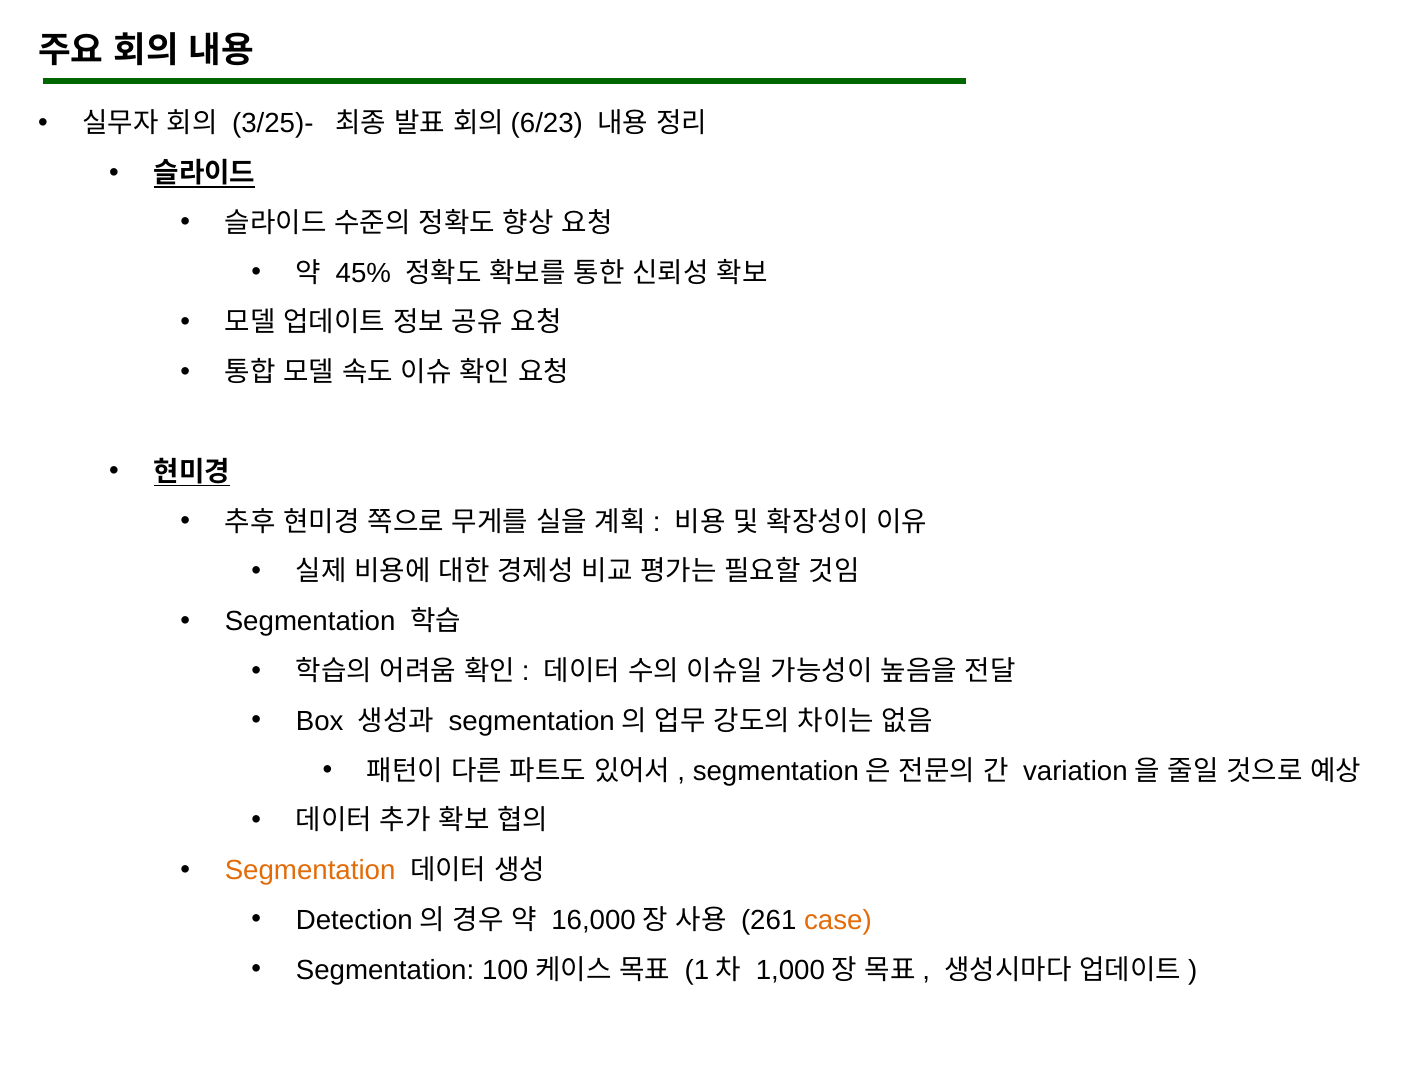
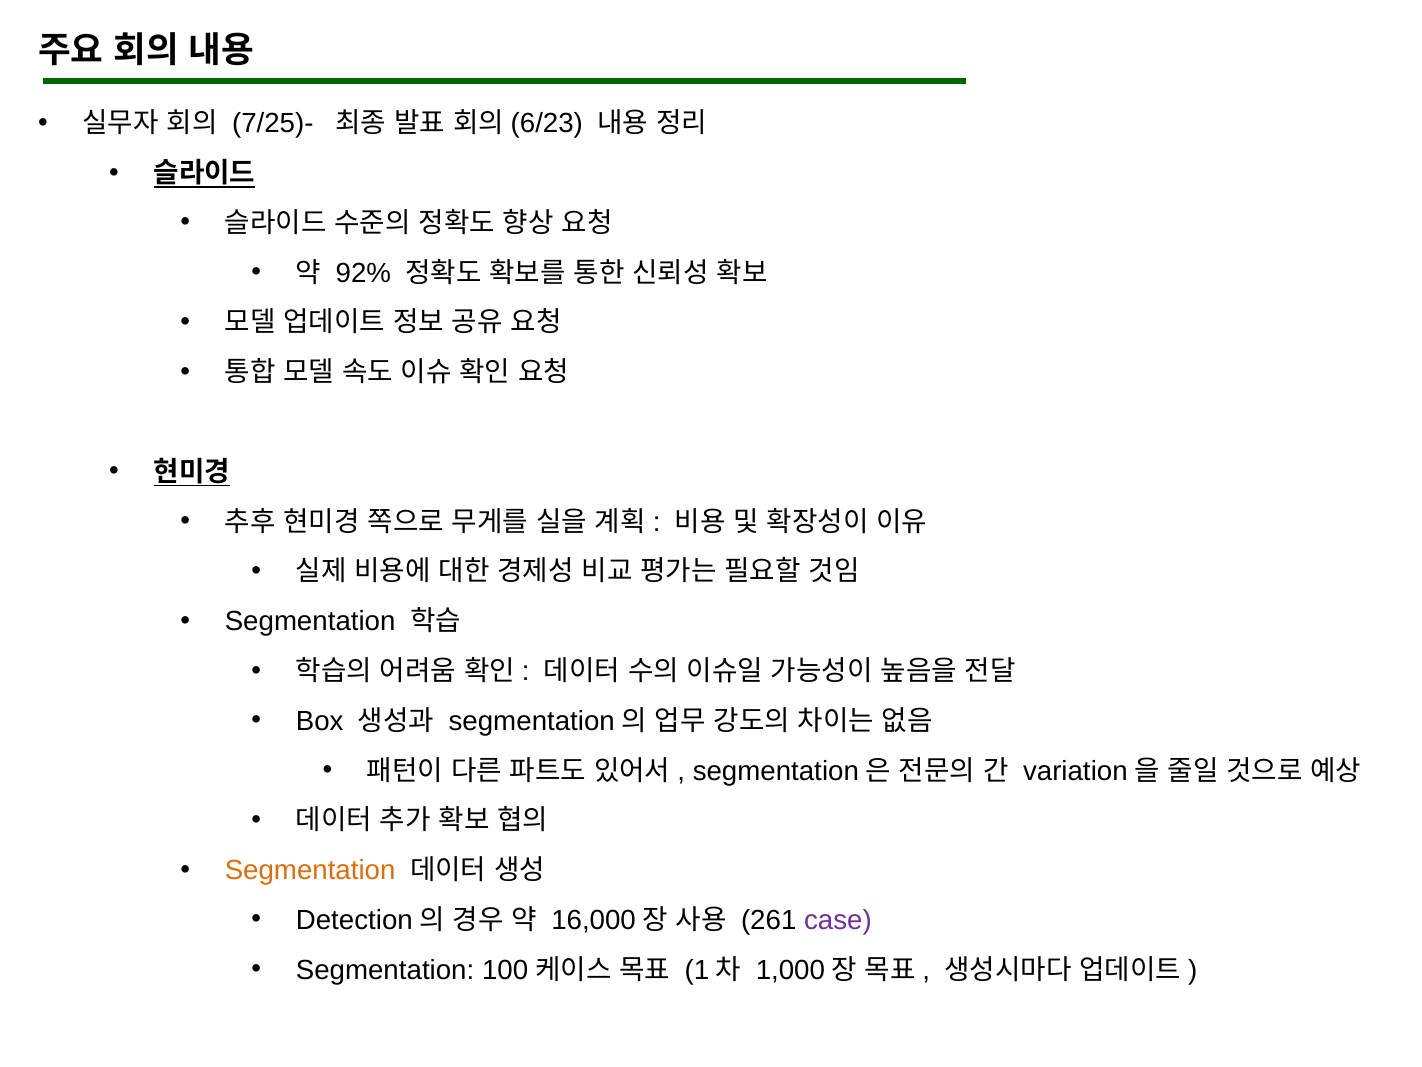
3/25)-: 3/25)- -> 7/25)- (273, 124)
45%: 45% -> 92% (363, 273)
case colour: orange -> purple (838, 920)
